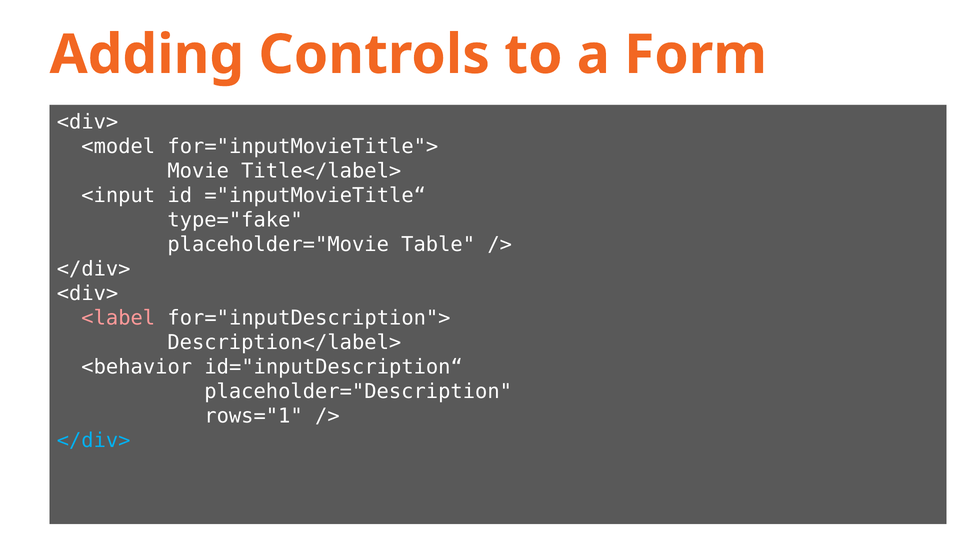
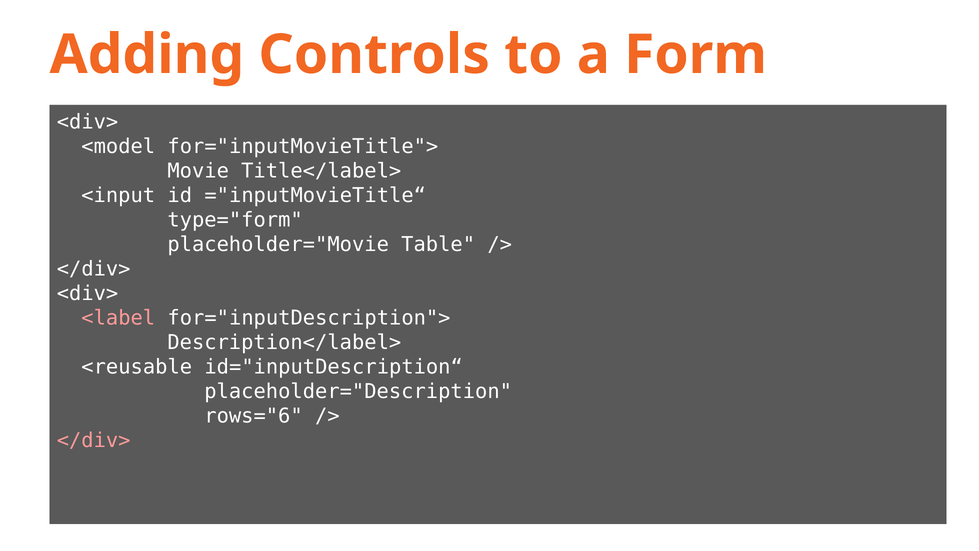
type="fake: type="fake -> type="form (235, 220)
<behavior: <behavior -> <reusable (137, 367)
rows="1: rows="1 -> rows="6 (254, 416)
</div> colour: light blue -> pink (94, 440)
